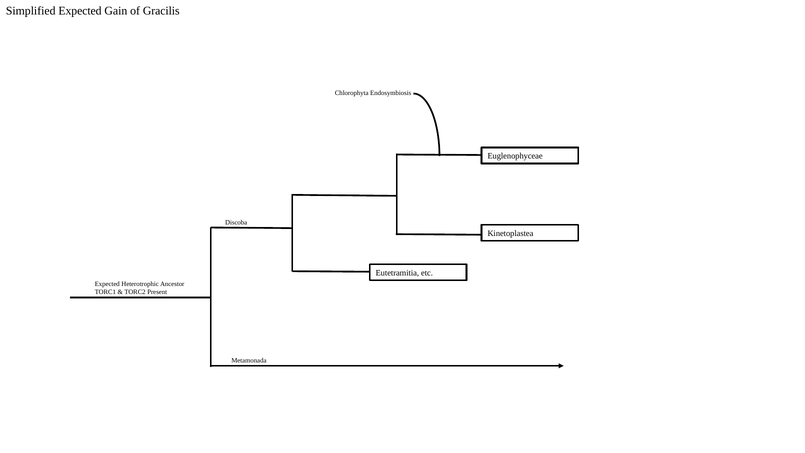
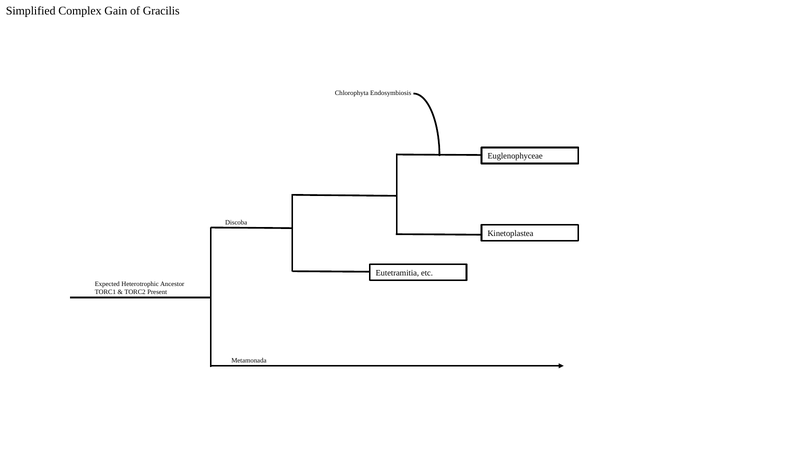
Simplified Expected: Expected -> Complex (80, 11)
